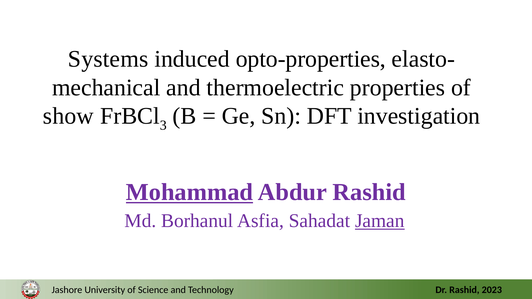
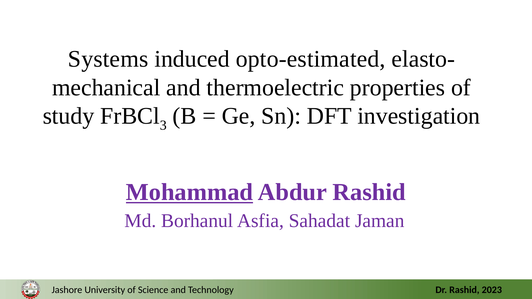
opto-properties: opto-properties -> opto-estimated (311, 59)
show: show -> study (68, 116)
Jaman underline: present -> none (380, 221)
